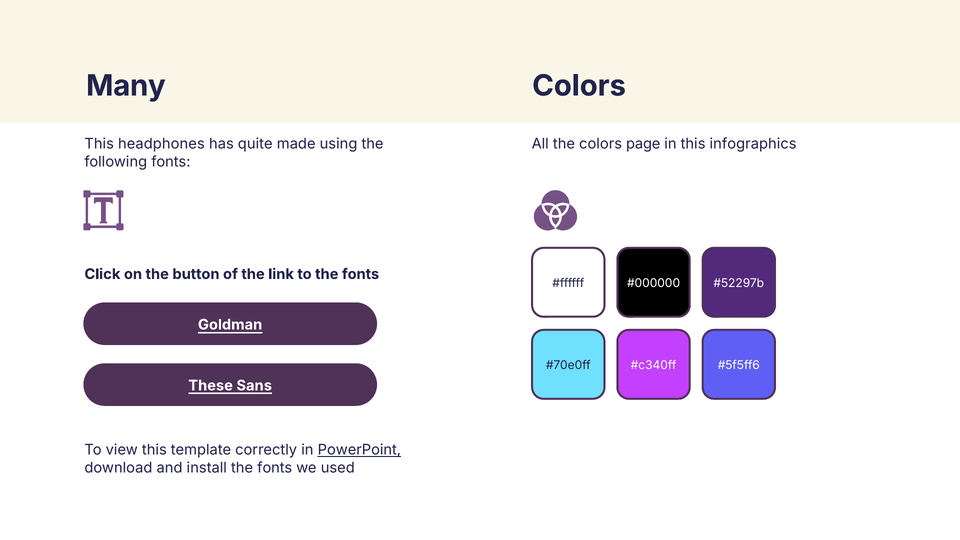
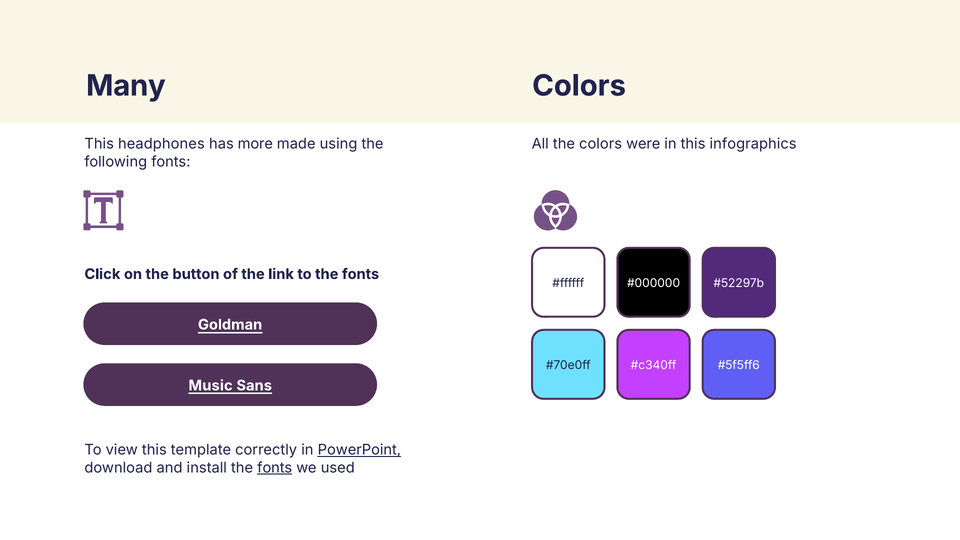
quite: quite -> more (255, 144)
page: page -> were (643, 144)
These: These -> Music (211, 386)
fonts underline: none -> present (275, 468)
